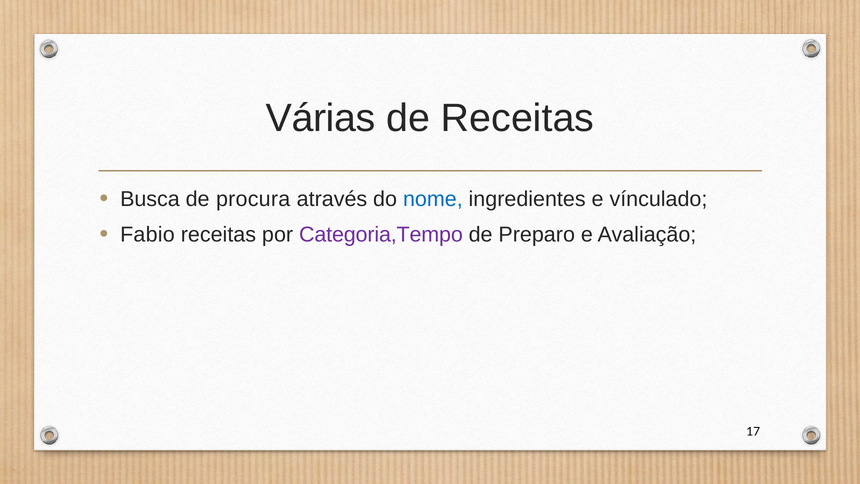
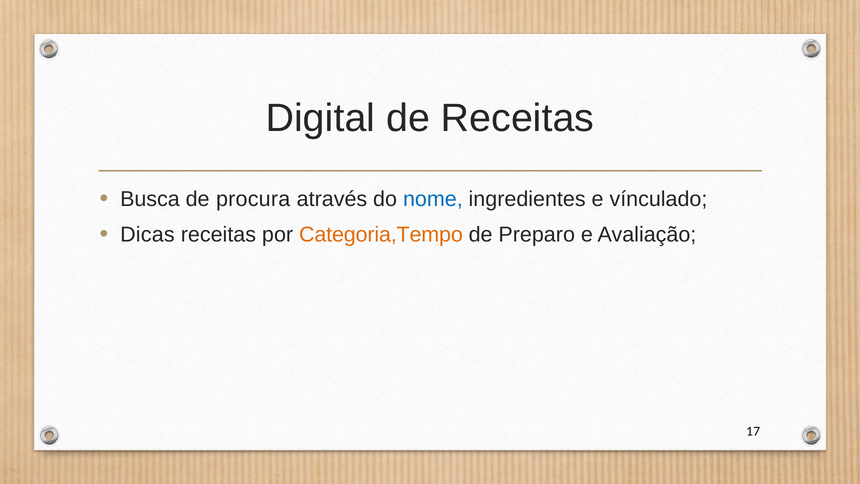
Várias: Várias -> Digital (320, 118)
Fabio: Fabio -> Dicas (147, 235)
Categoria,Tempo colour: purple -> orange (381, 235)
